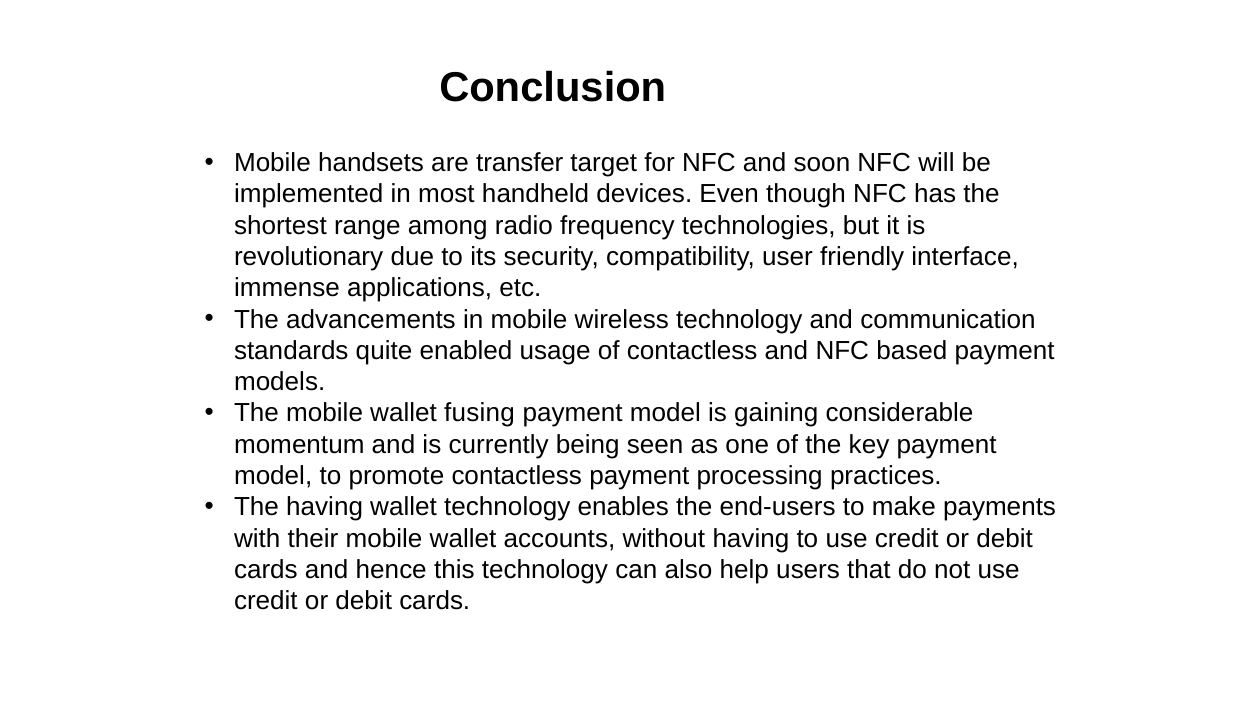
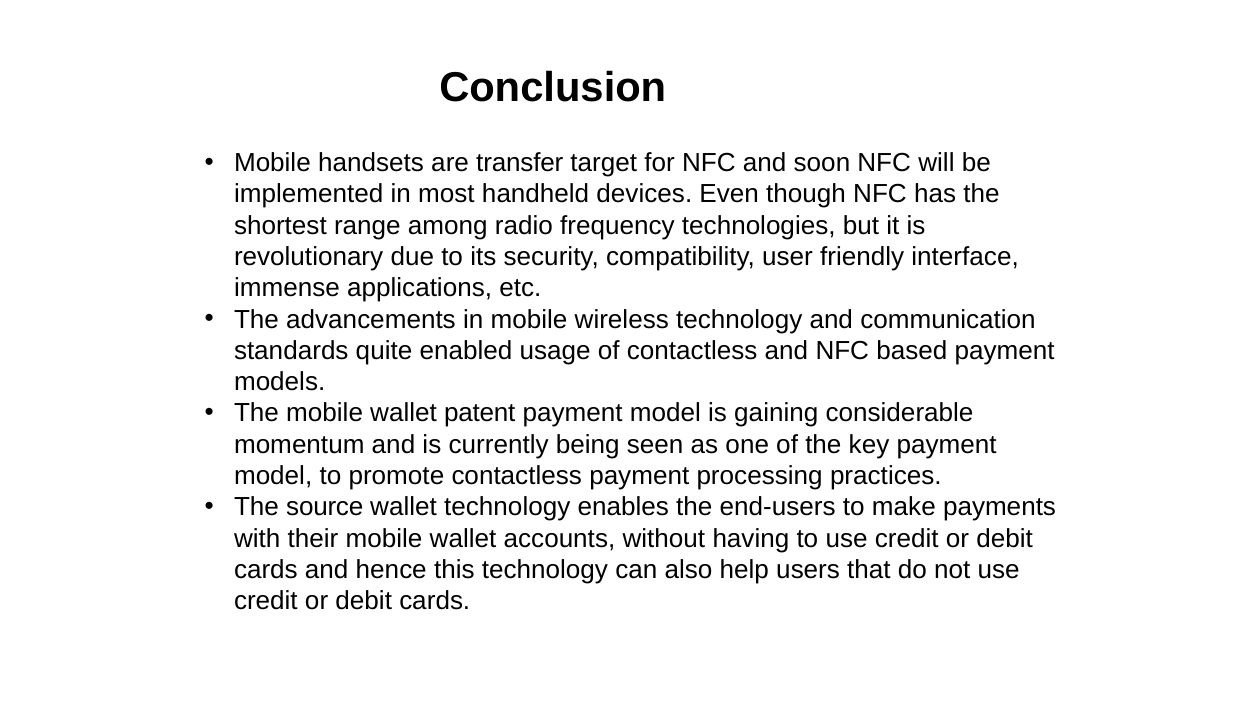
fusing: fusing -> patent (480, 413)
The having: having -> source (325, 507)
